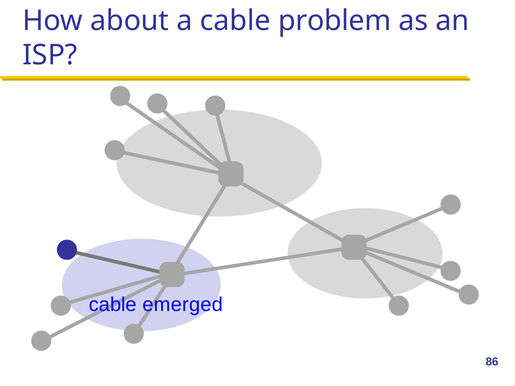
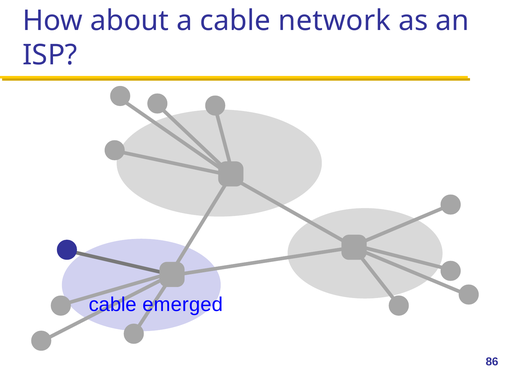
problem: problem -> network (334, 21)
